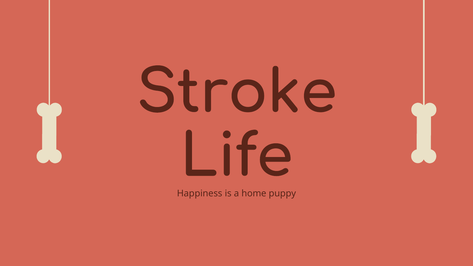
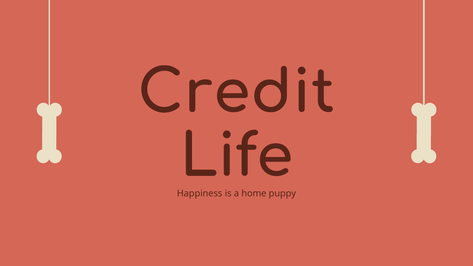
Stroke: Stroke -> Credit (236, 93)
